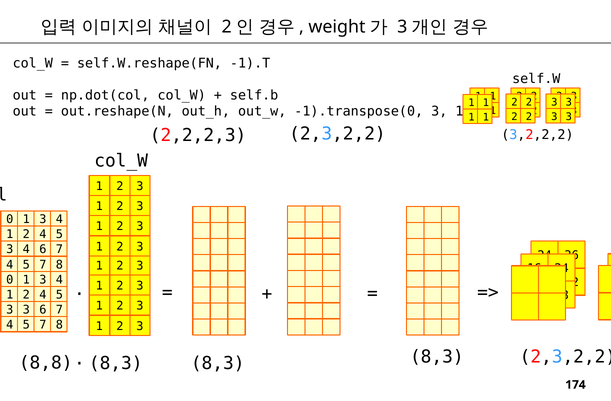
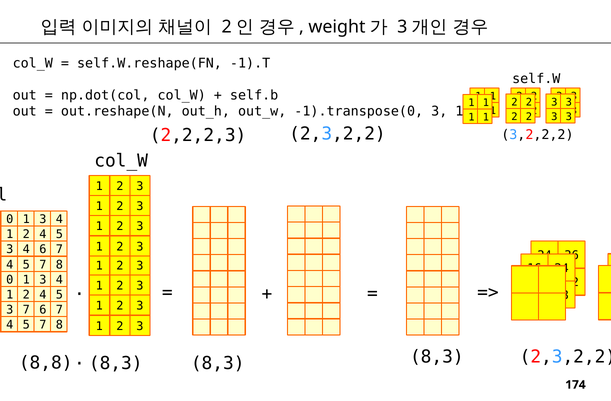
3: 3 -> 7 (26, 310)
